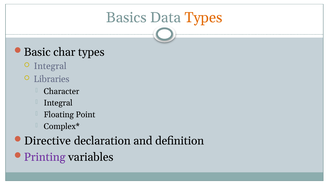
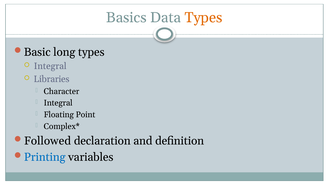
char: char -> long (64, 52)
Directive: Directive -> Followed (47, 141)
Printing colour: purple -> blue (45, 157)
